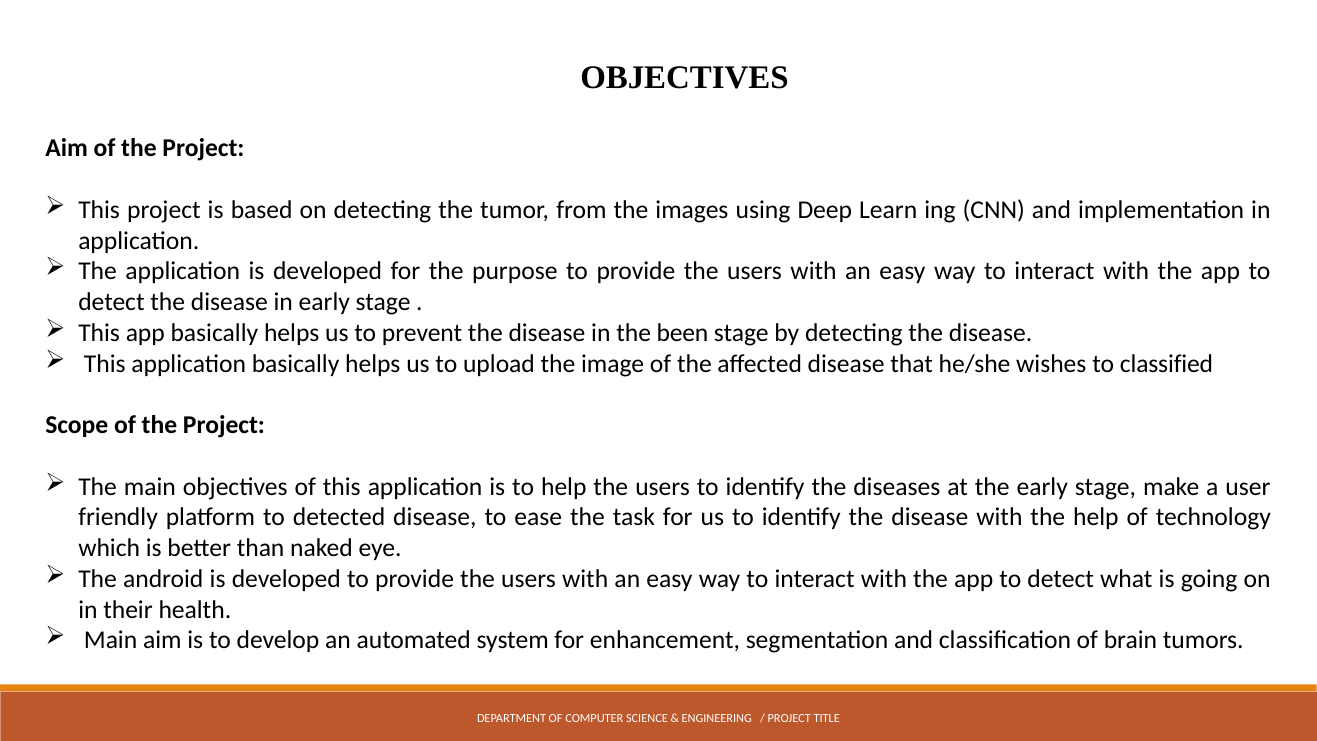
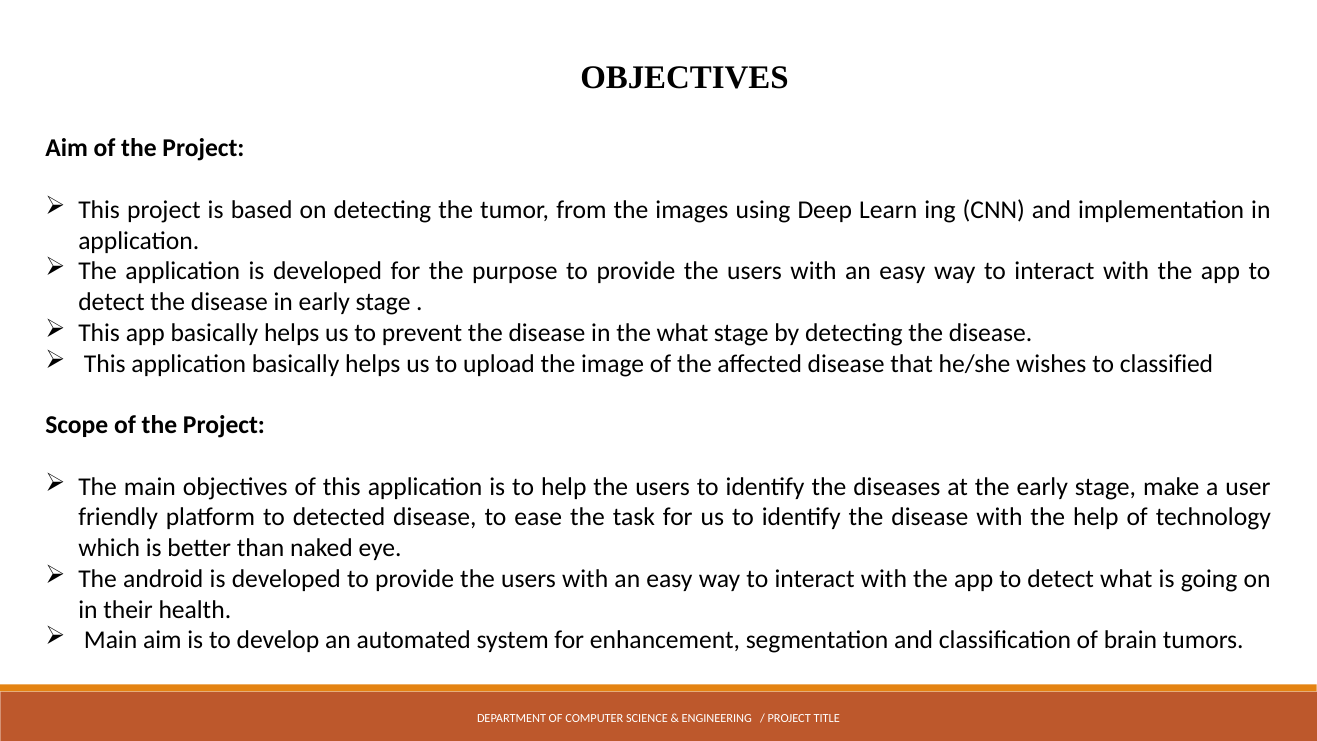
the been: been -> what (683, 333)
